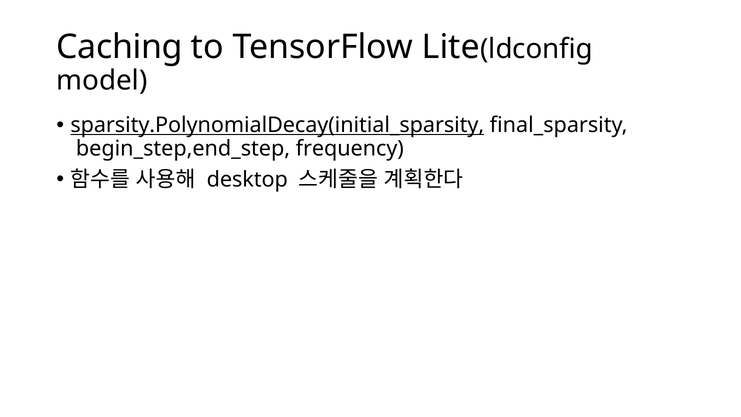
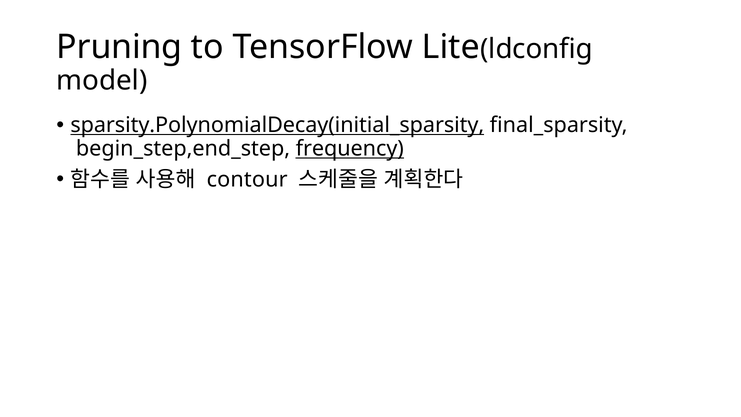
Caching: Caching -> Pruning (119, 47)
frequency underline: none -> present (350, 149)
desktop: desktop -> contour (247, 180)
